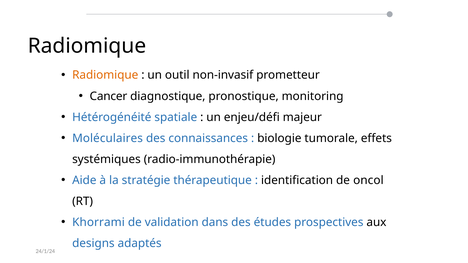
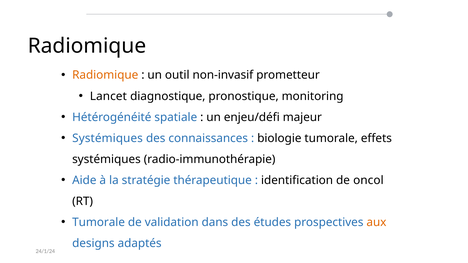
Cancer: Cancer -> Lancet (108, 96)
Moléculaires: Moléculaires -> Systémiques (108, 138)
Khorrami: Khorrami -> Tumorale (99, 223)
aux colour: black -> orange (376, 223)
